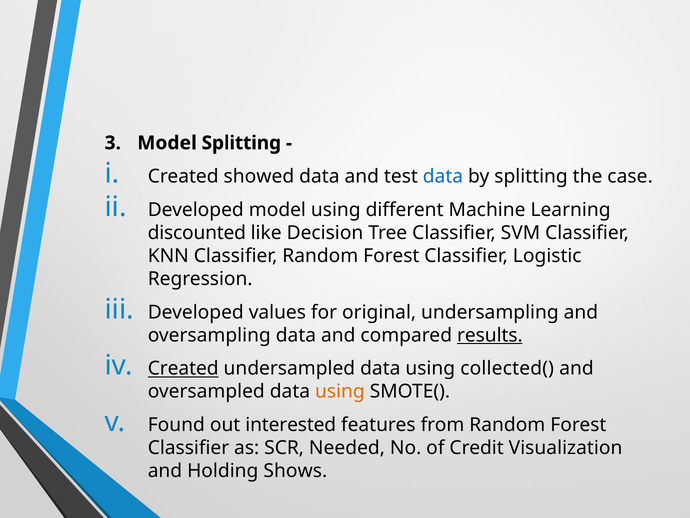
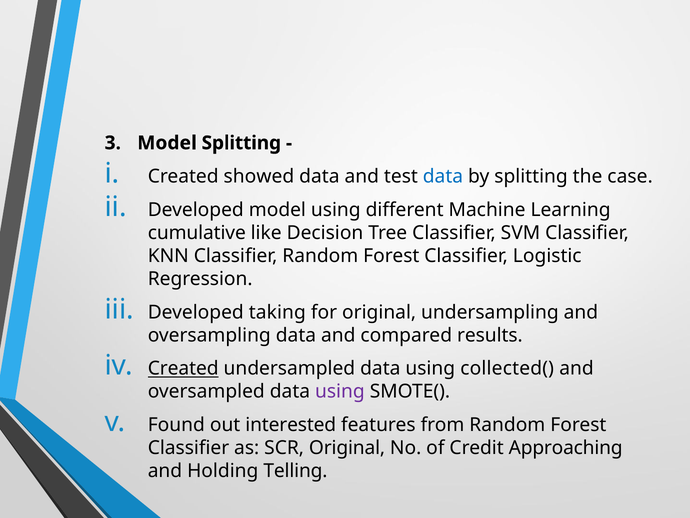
discounted: discounted -> cumulative (197, 233)
values: values -> taking (277, 312)
results underline: present -> none (490, 335)
using colour: orange -> purple (340, 391)
SCR Needed: Needed -> Original (347, 448)
Visualization: Visualization -> Approaching (566, 448)
Shows: Shows -> Telling (295, 471)
